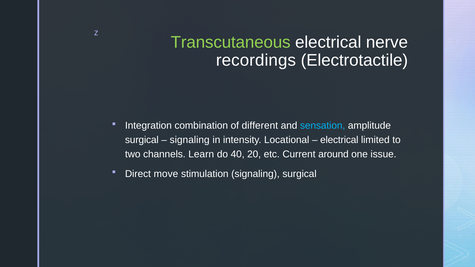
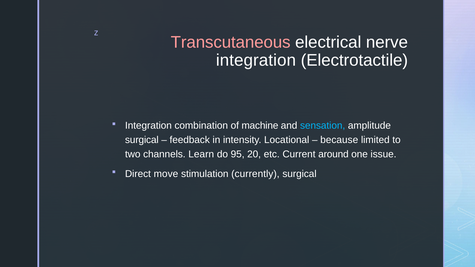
Transcutaneous colour: light green -> pink (231, 42)
recordings: recordings -> integration (256, 60)
different: different -> machine (260, 126)
signaling: signaling -> feedback (190, 140)
electrical: electrical -> because (339, 140)
40: 40 -> 95 (238, 154)
stimulation signaling: signaling -> currently (255, 174)
